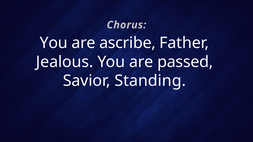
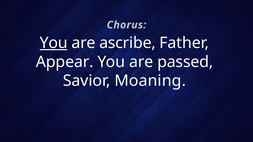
You underline: none -> present (54, 43)
Jealous: Jealous -> Appear (65, 62)
Standing: Standing -> Moaning (150, 81)
